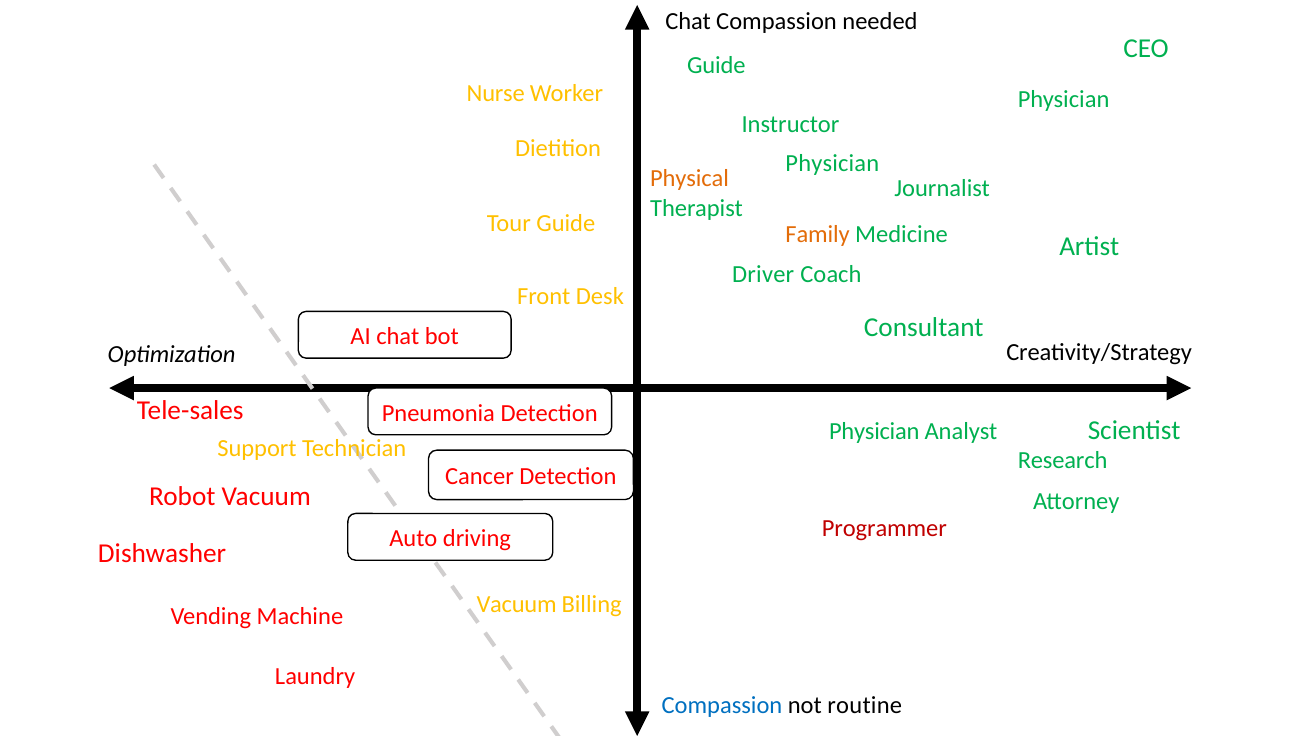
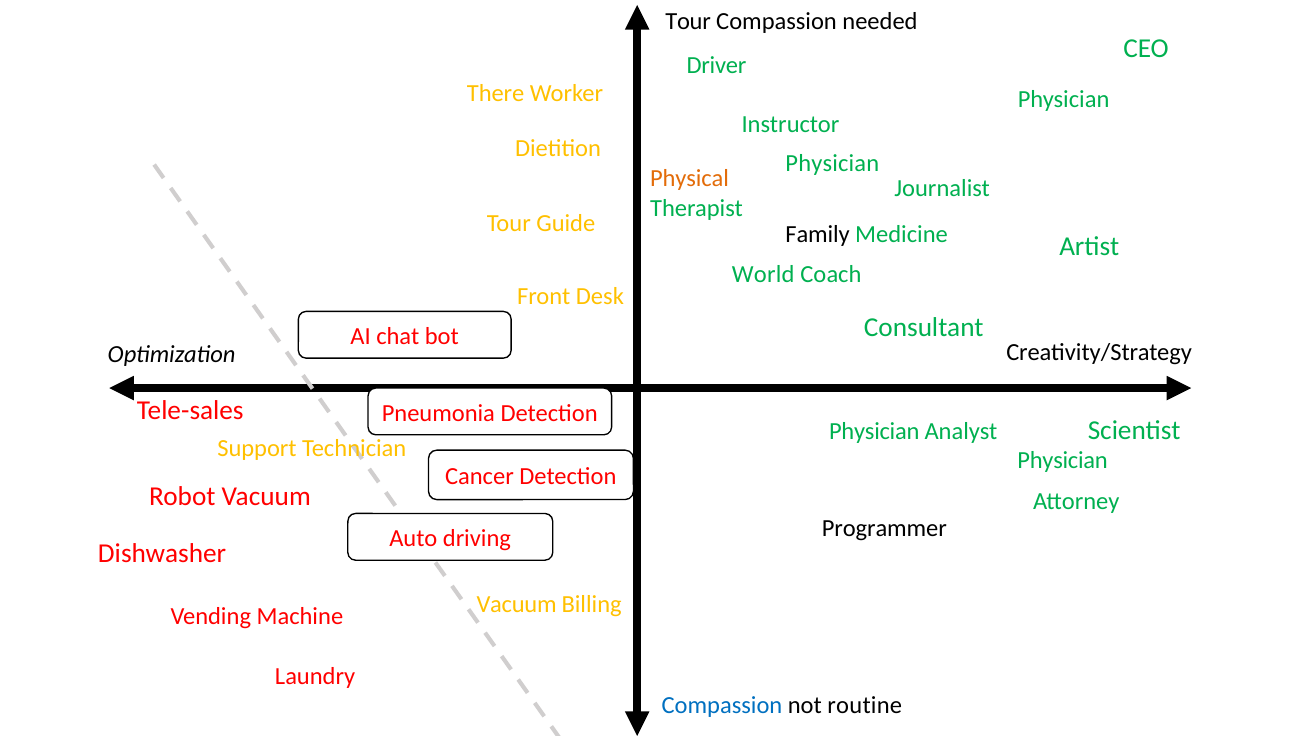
Chat: Chat -> Tour (688, 22)
Guide: Guide -> Driver (716, 66)
Nurse: Nurse -> There (496, 93)
Family colour: orange -> black (818, 234)
Driver: Driver -> World (763, 275)
Research: Research -> Physician (1063, 460)
Programmer colour: red -> black (884, 529)
